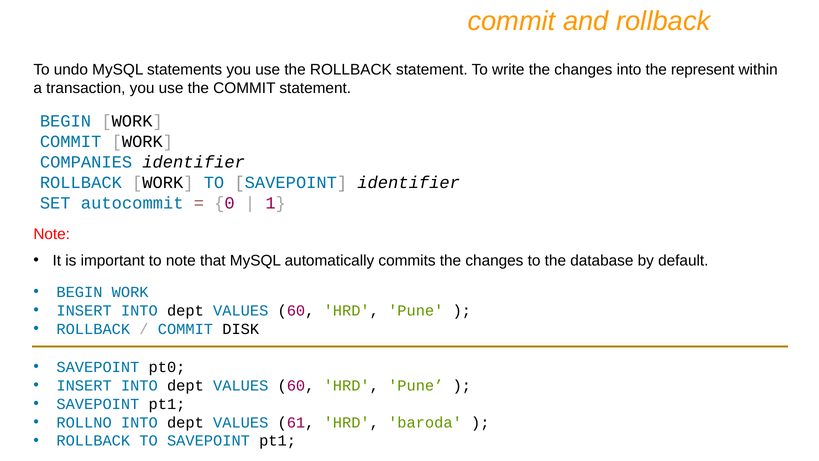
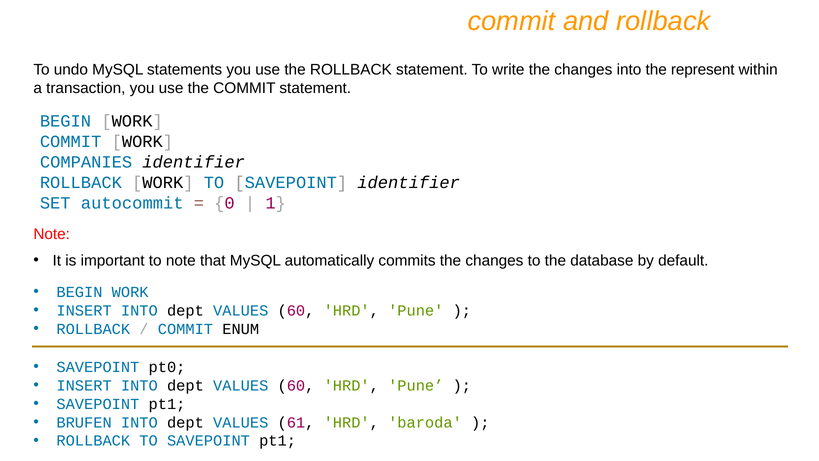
DISK: DISK -> ENUM (241, 329)
ROLLNO: ROLLNO -> BRUFEN (84, 422)
